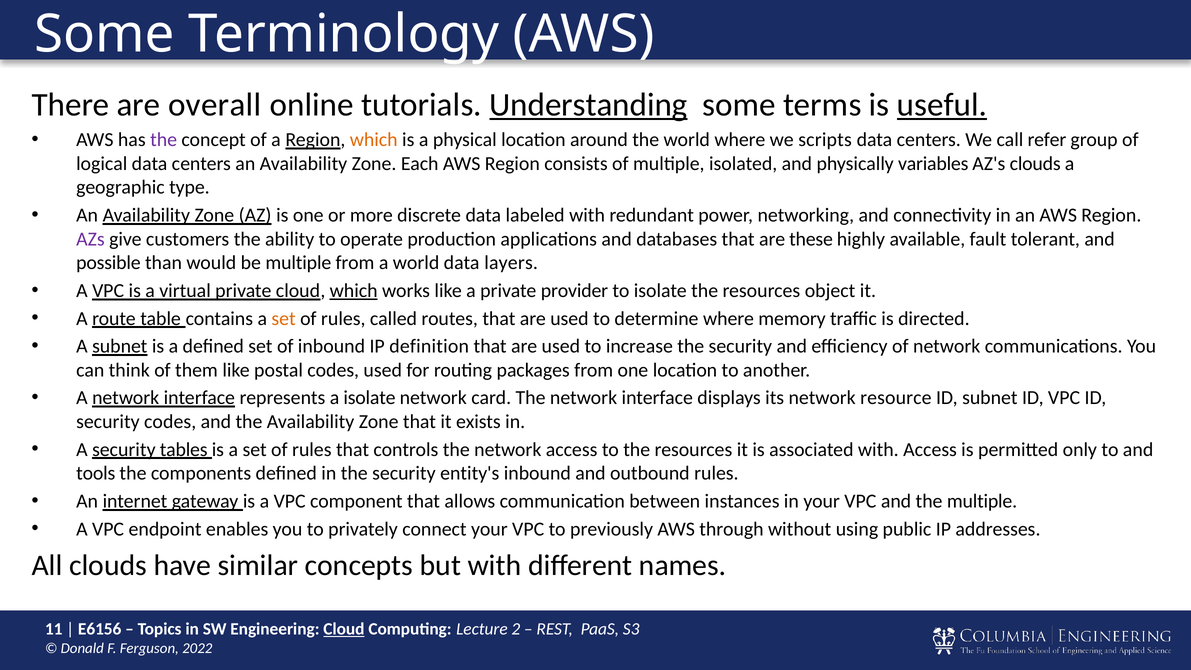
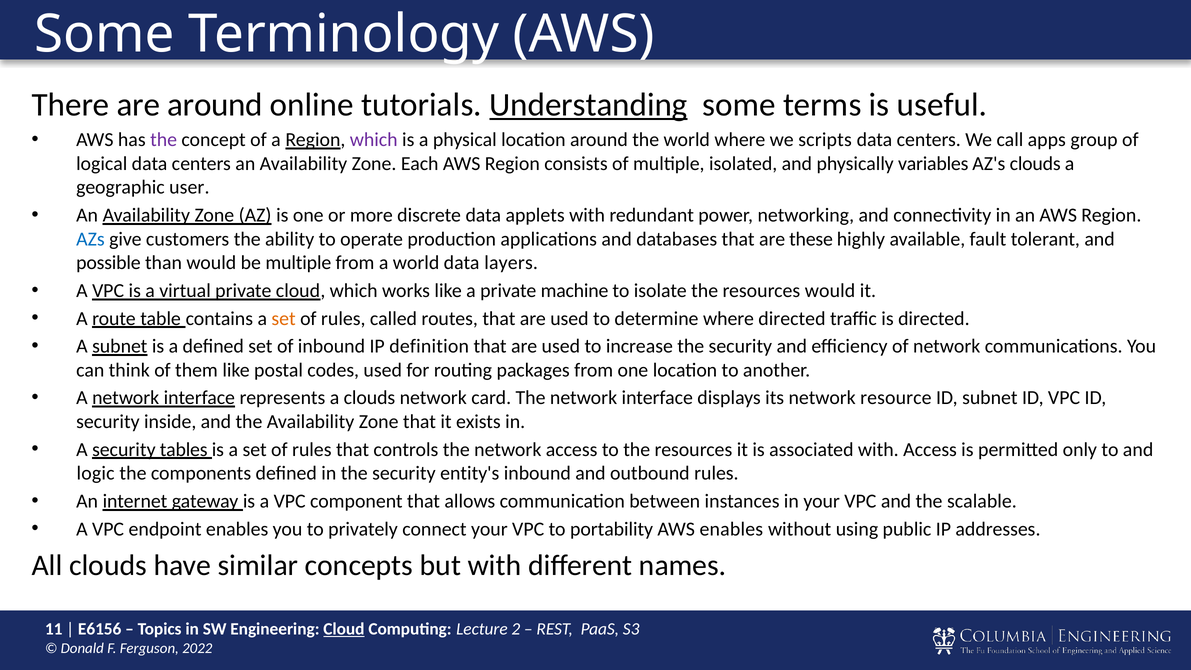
are overall: overall -> around (215, 105)
useful underline: present -> none (942, 105)
which colour: orange -> purple (374, 140)
refer: refer -> apps (1047, 140)
type: type -> user (189, 187)
labeled: labeled -> applets (535, 215)
AZs colour: purple -> blue (90, 239)
which underline: present -> none (354, 291)
provider: provider -> machine (574, 291)
resources object: object -> would (830, 291)
where memory: memory -> directed (792, 318)
a isolate: isolate -> clouds (369, 398)
security codes: codes -> inside (170, 422)
tools: tools -> logic (96, 473)
the multiple: multiple -> scalable (982, 501)
previously: previously -> portability (612, 529)
AWS through: through -> enables (731, 529)
